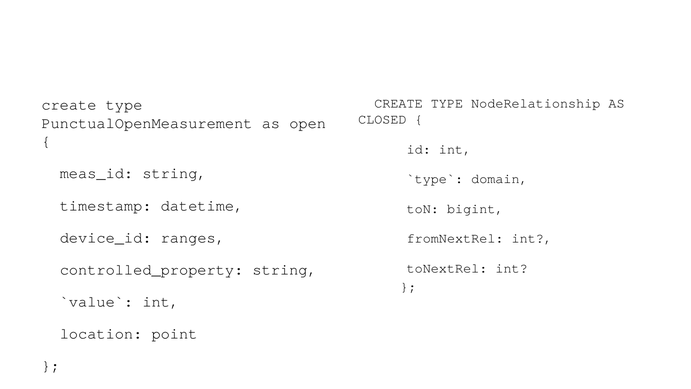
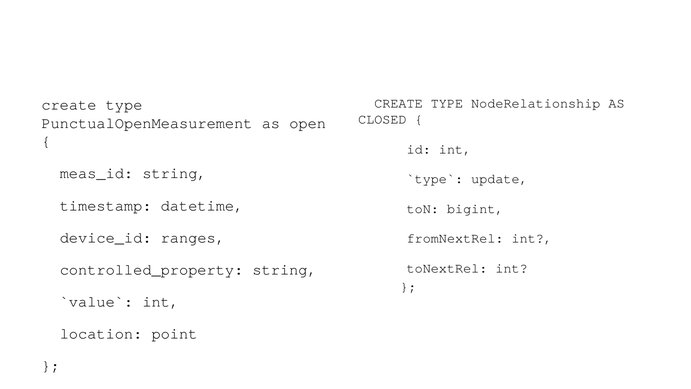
domain: domain -> update (499, 179)
